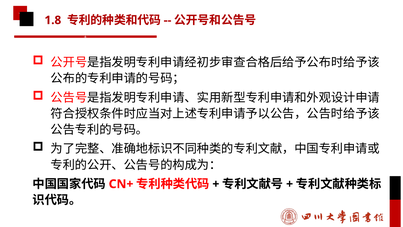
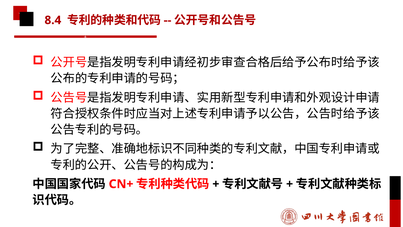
1.8: 1.8 -> 8.4 (53, 20)
